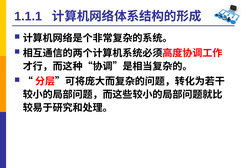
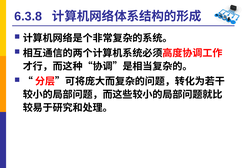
1.1.1: 1.1.1 -> 6.3.8 (28, 16)
